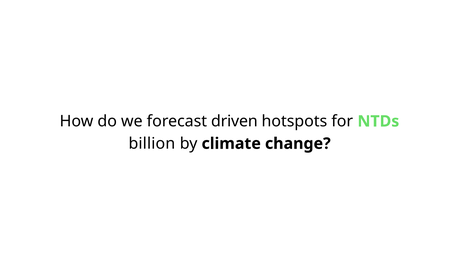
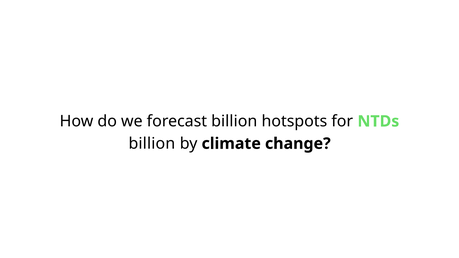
forecast driven: driven -> billion (234, 121)
